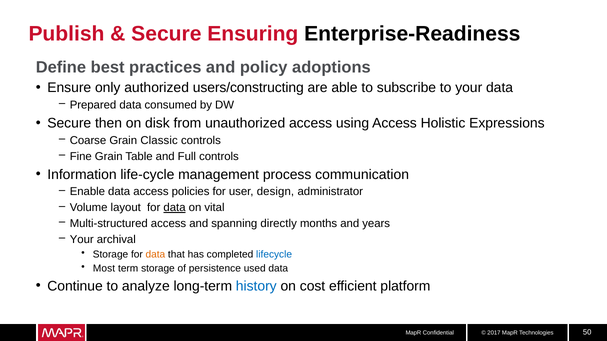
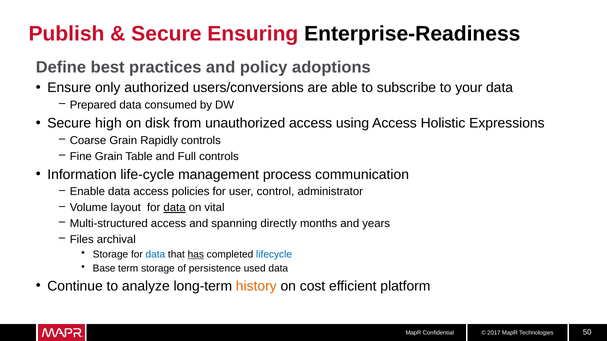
users/constructing: users/constructing -> users/conversions (248, 88)
then: then -> high (108, 123)
Classic: Classic -> Rapidly (159, 141)
design: design -> control (275, 192)
Your: Your -> Files (82, 240)
data colour: orange -> blue (155, 255)
has underline: none -> present (196, 255)
Most: Most -> Base (104, 269)
history colour: blue -> orange (256, 286)
